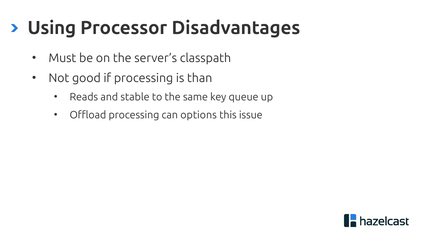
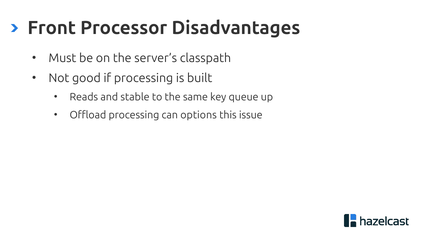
Using: Using -> Front (52, 28)
than: than -> built (200, 78)
